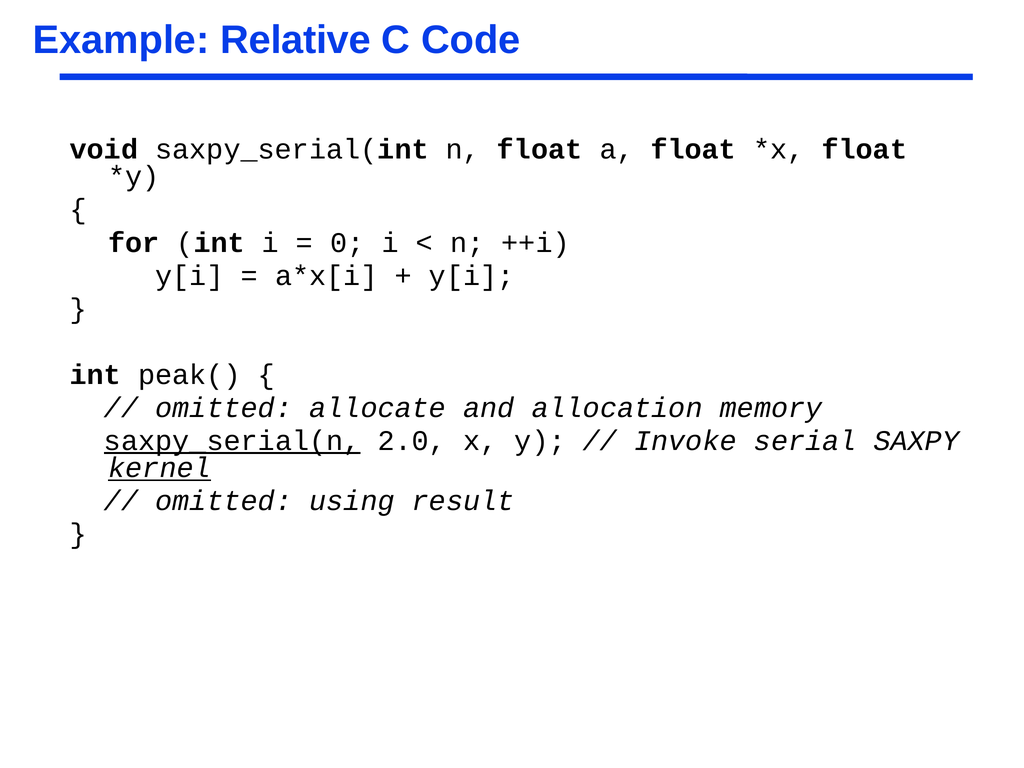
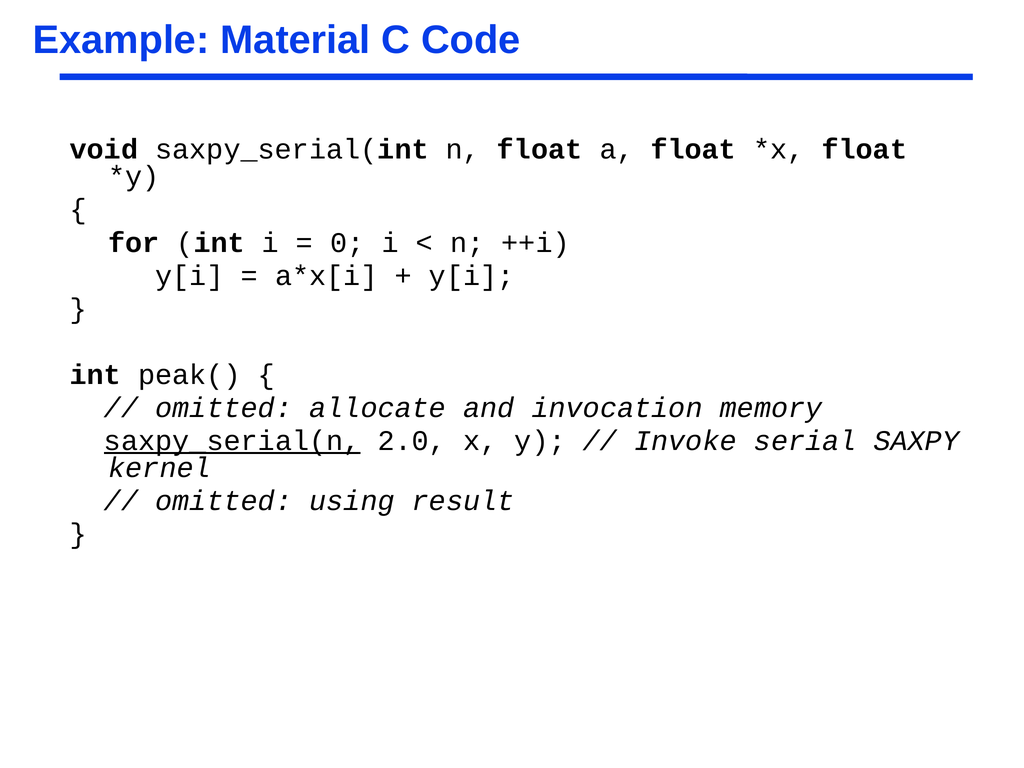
Relative: Relative -> Material (295, 40)
allocation: allocation -> invocation (617, 408)
kernel underline: present -> none (160, 468)
